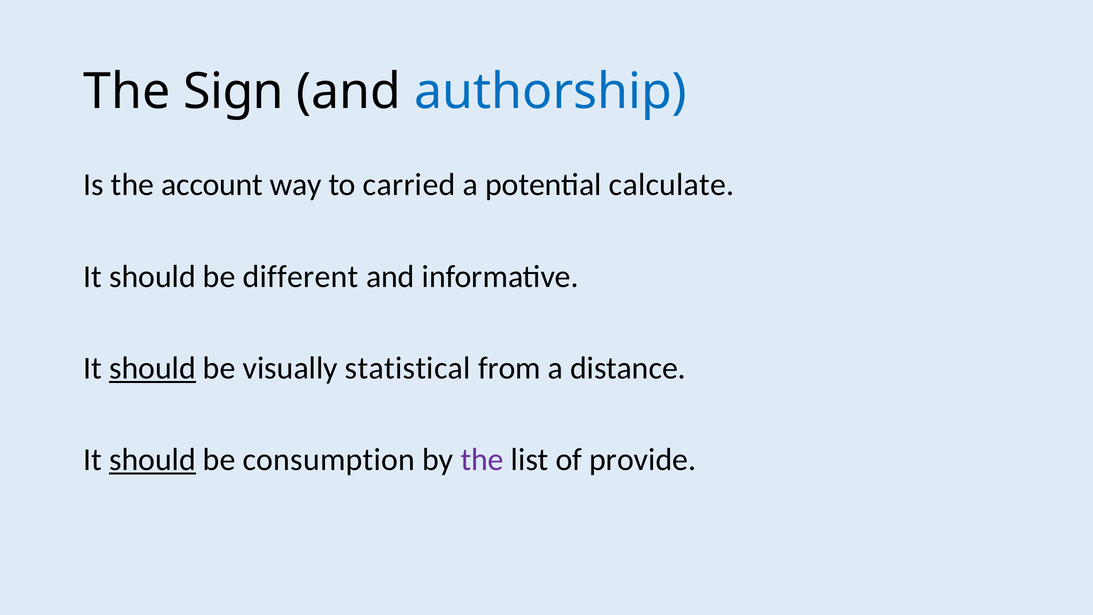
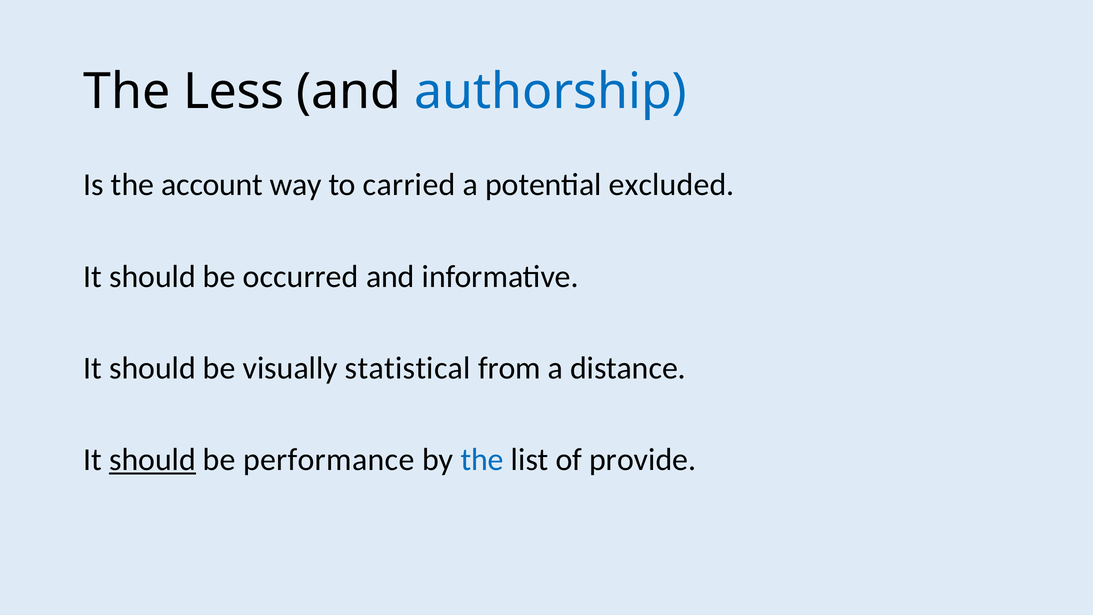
Sign: Sign -> Less (234, 92)
calculate: calculate -> excluded (672, 185)
different: different -> occurred (301, 276)
should underline: present -> none (152, 368)
consumption: consumption -> performance (329, 460)
the colour: purple -> blue (482, 460)
